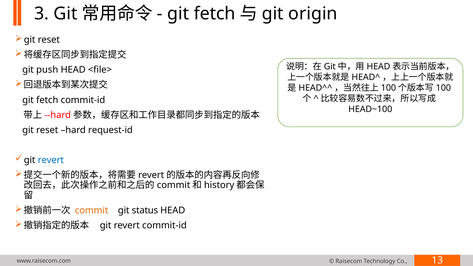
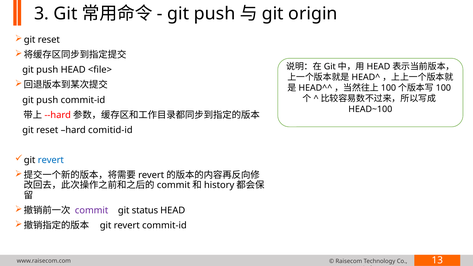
fetch: fetch -> push (215, 14)
fetch: fetch -> push (47, 100)
request-id: request-id -> comitid-id (110, 130)
commit colour: orange -> purple (92, 210)
